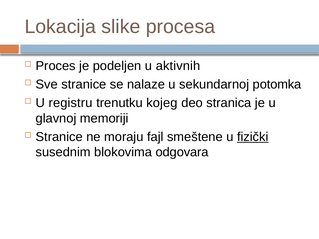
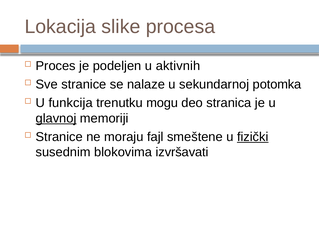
registru: registru -> funkcija (71, 103)
kojeg: kojeg -> mogu (162, 103)
glavnoj underline: none -> present (56, 118)
odgovara: odgovara -> izvršavati (182, 152)
